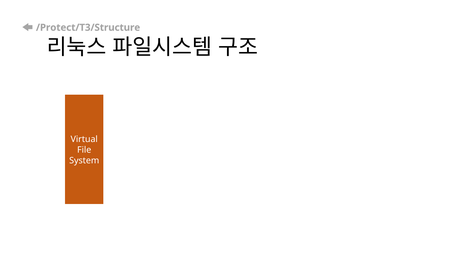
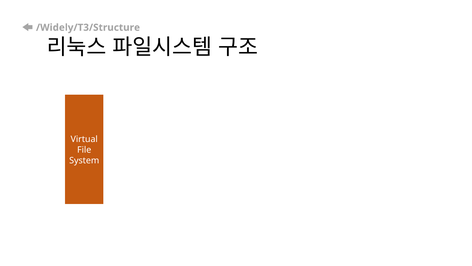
/Protect/T3/Structure: /Protect/T3/Structure -> /Widely/T3/Structure (88, 27)
